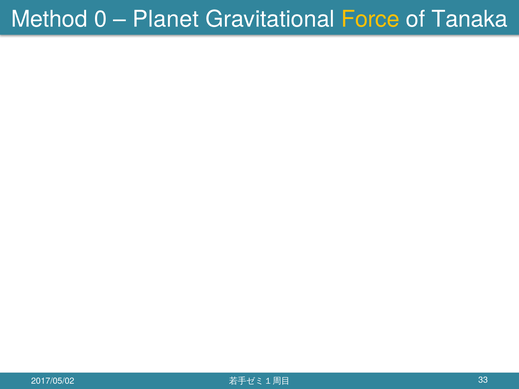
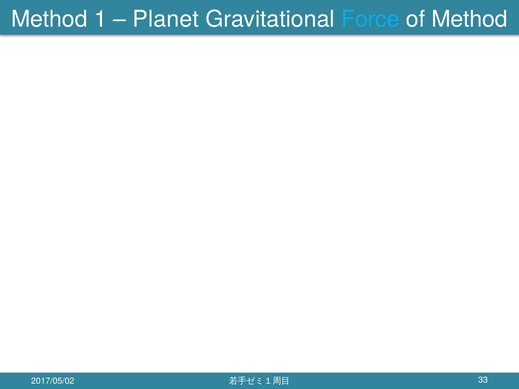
0: 0 -> 1 (100, 19)
Force colour: yellow -> light blue (370, 19)
of Tanaka: Tanaka -> Method (470, 19)
